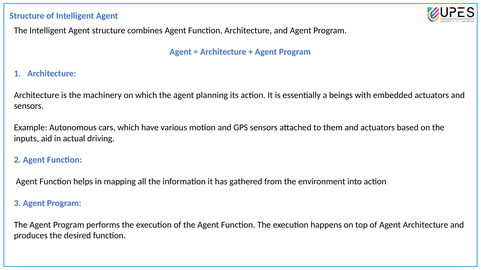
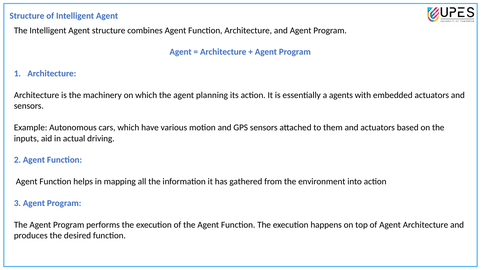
beings: beings -> agents (341, 95)
